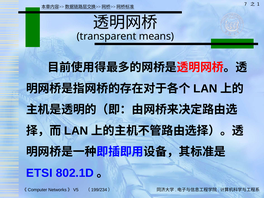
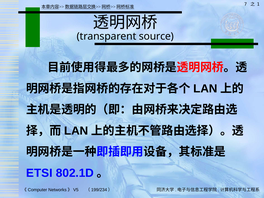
means: means -> source (156, 36)
